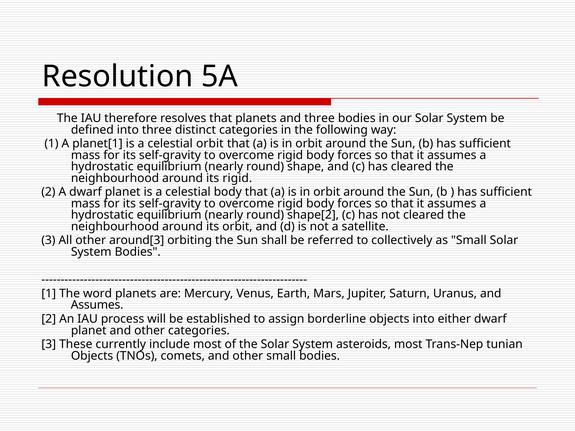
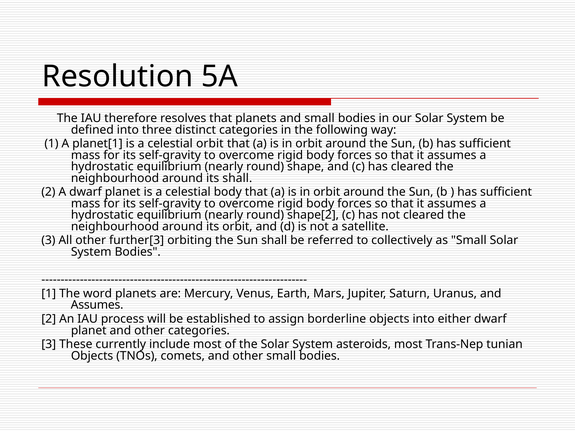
and three: three -> small (320, 118)
its rigid: rigid -> shall (237, 178)
around[3: around[3 -> further[3 (137, 241)
